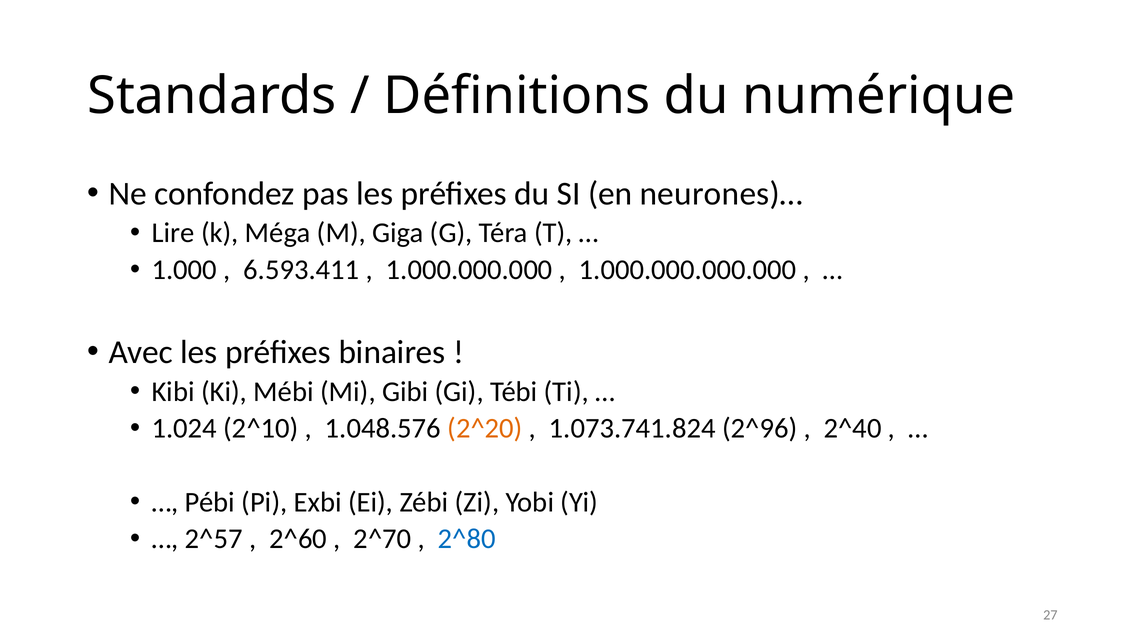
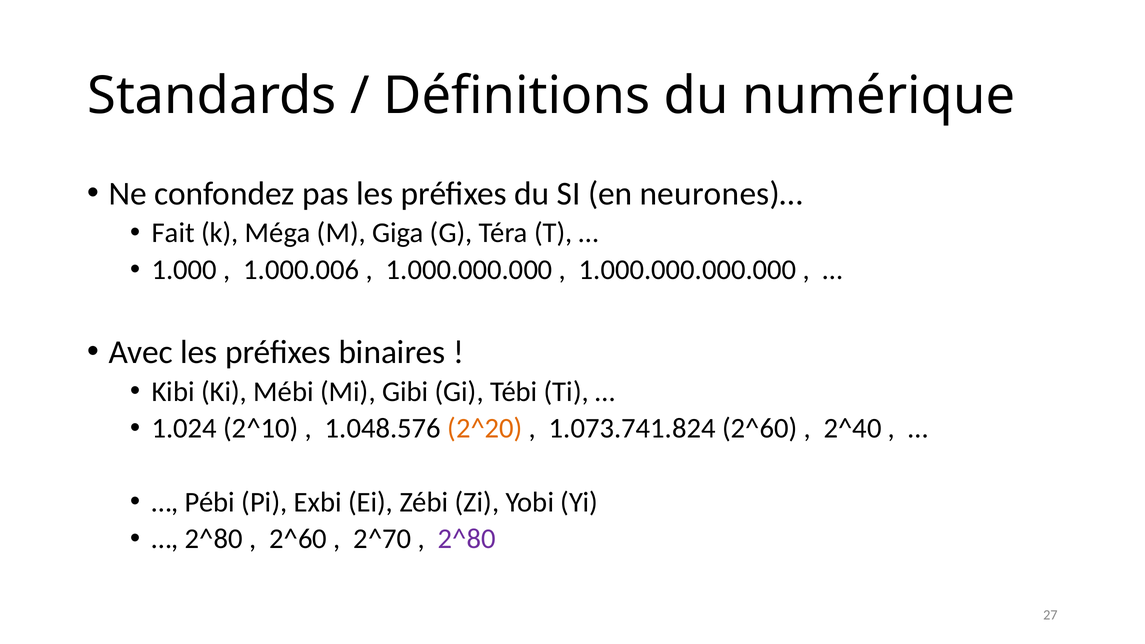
Lire: Lire -> Fait (173, 233)
6.593.411: 6.593.411 -> 1.000.006 (301, 270)
1.073.741.824 2^96: 2^96 -> 2^60 (760, 428)
2^57: 2^57 -> 2^80 (214, 539)
2^80 colour: blue -> purple (467, 539)
